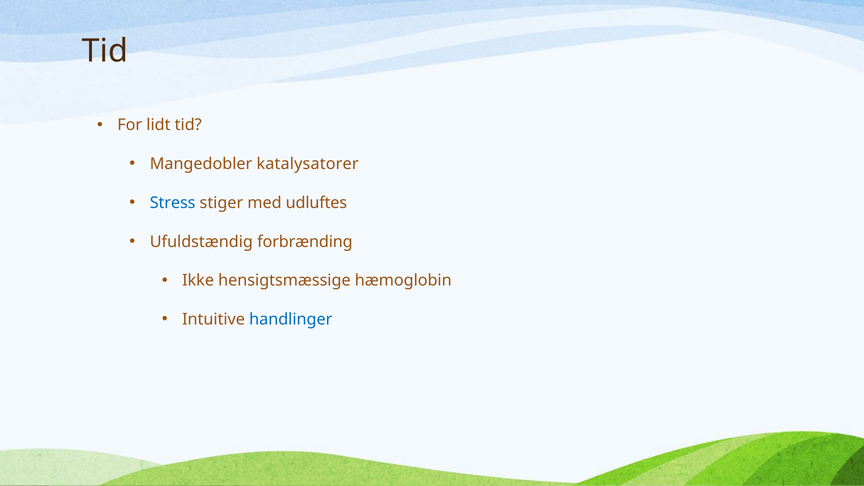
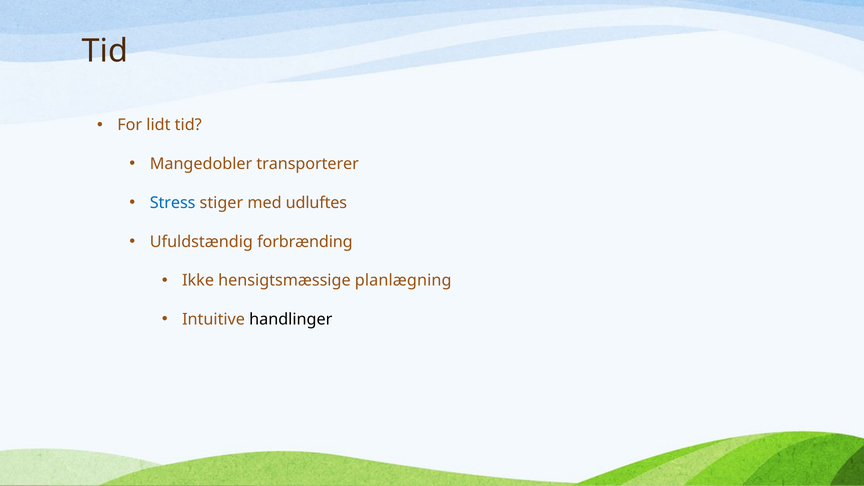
katalysatorer: katalysatorer -> transporterer (308, 164)
hæmoglobin: hæmoglobin -> planlægning (403, 281)
handlinger colour: blue -> black (291, 319)
